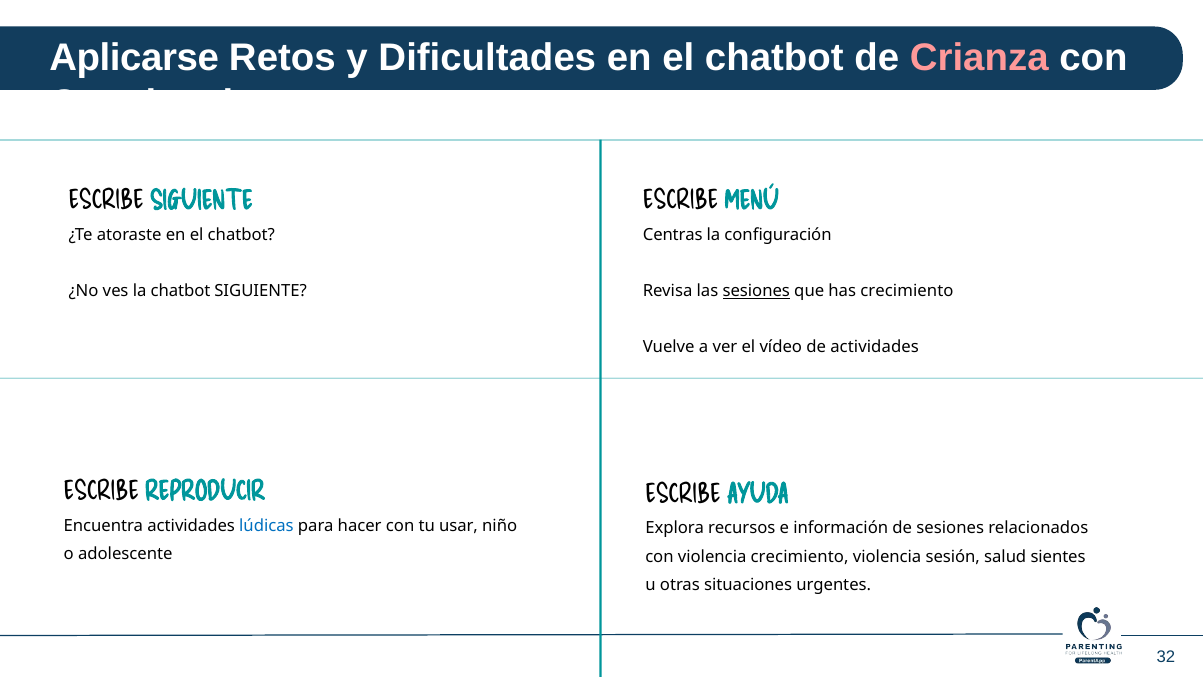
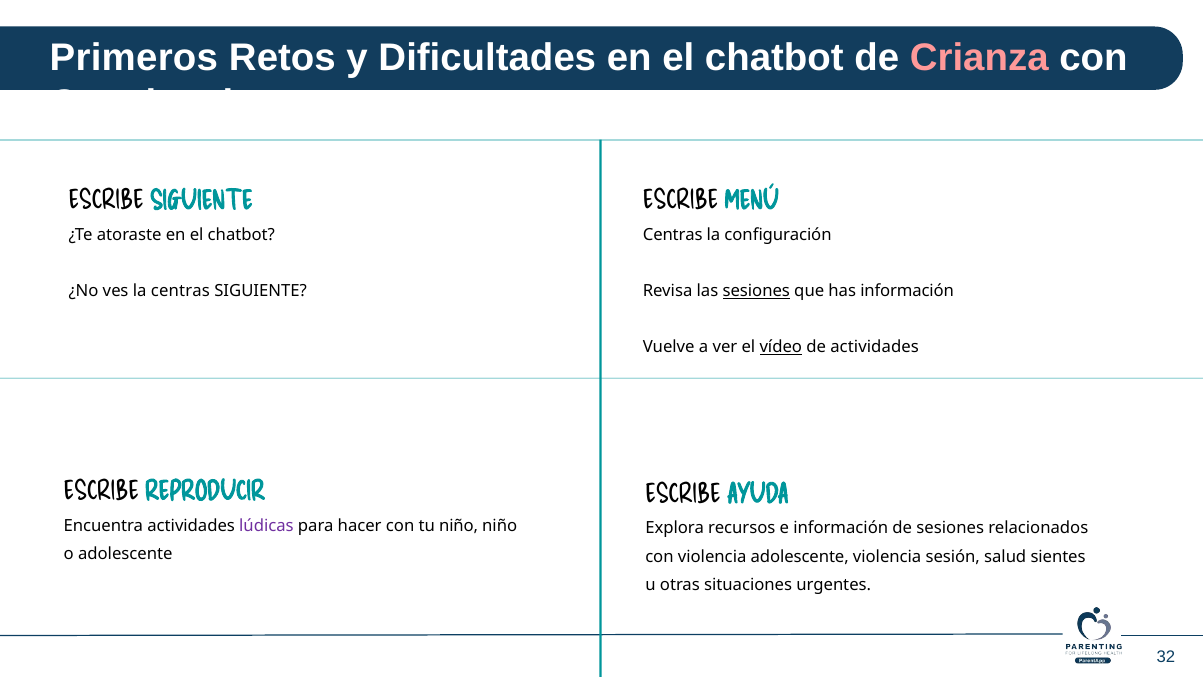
Aplicarse: Aplicarse -> Primeros (134, 58)
la chatbot: chatbot -> centras (180, 291)
has crecimiento: crecimiento -> información (907, 291)
vídeo underline: none -> present (781, 347)
lúdicas colour: blue -> purple (266, 525)
tu usar: usar -> niño (459, 525)
violencia crecimiento: crecimiento -> adolescente (800, 556)
